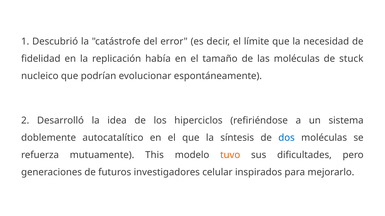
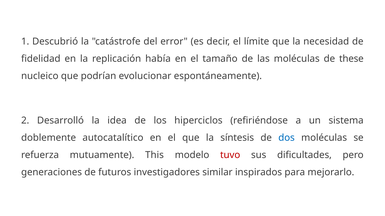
stuck: stuck -> these (351, 59)
tuvo colour: orange -> red (230, 155)
celular: celular -> similar (217, 173)
